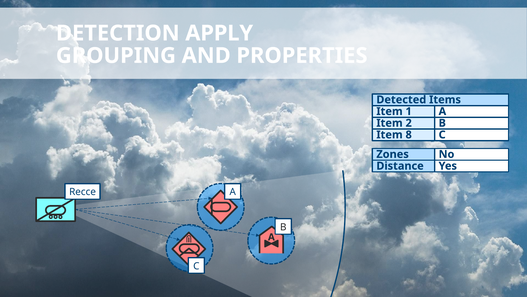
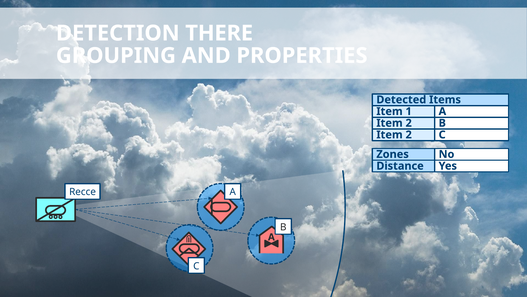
APPLY: APPLY -> THERE (219, 33)
8: 8 -> 2 (409, 135)
